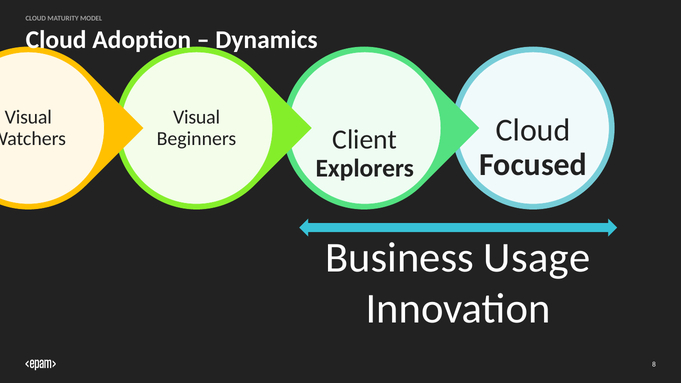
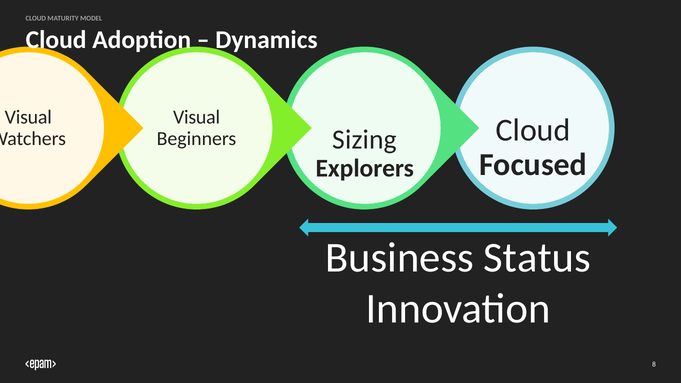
Client: Client -> Sizing (365, 140)
Usage: Usage -> Status (537, 258)
